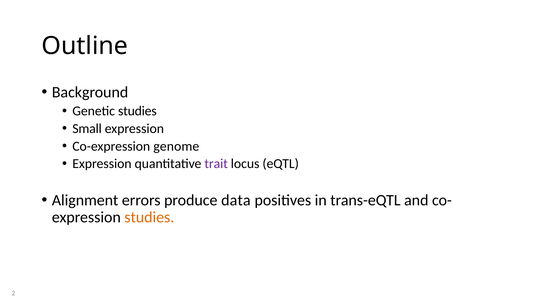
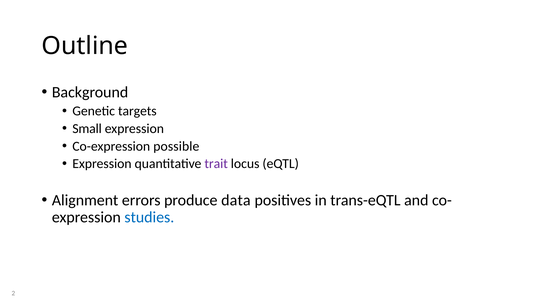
Genetic studies: studies -> targets (137, 111)
genome: genome -> possible (176, 146)
studies colour: orange -> blue (149, 217)
